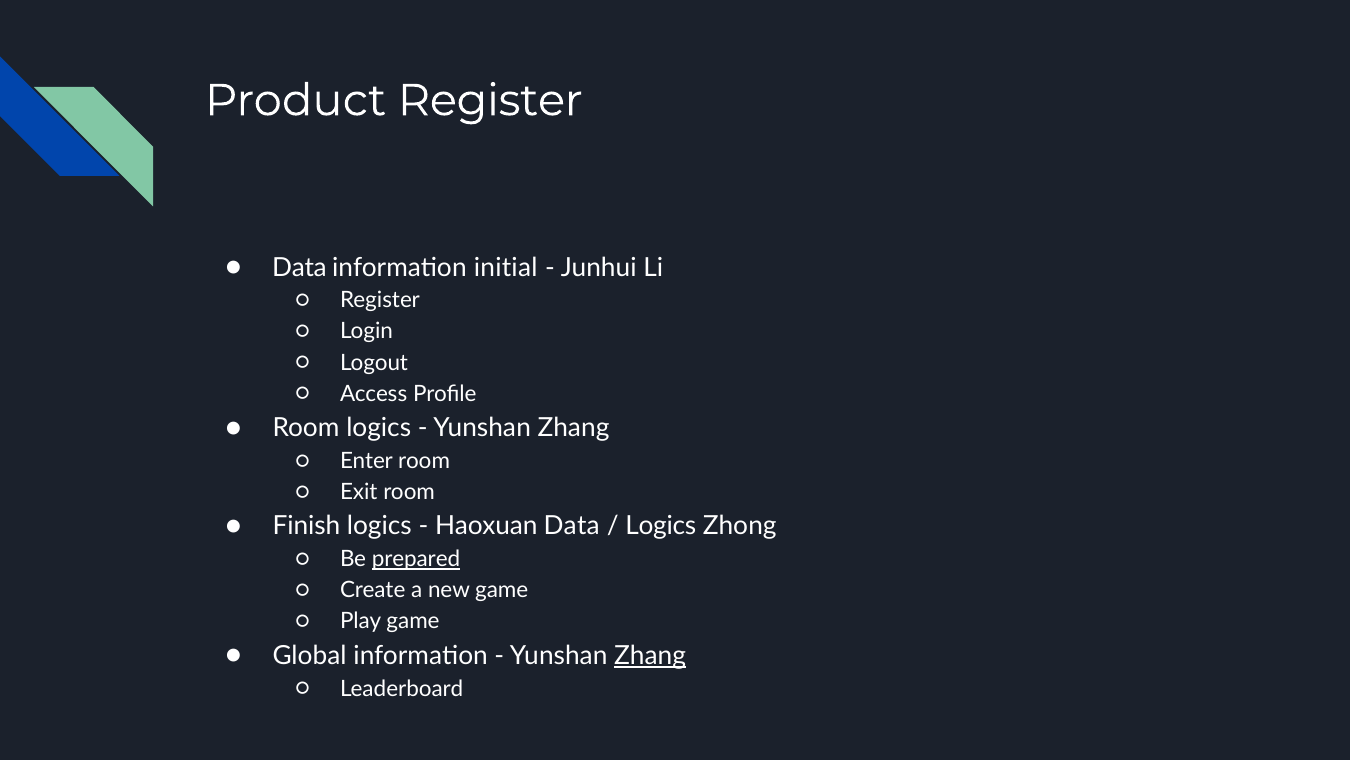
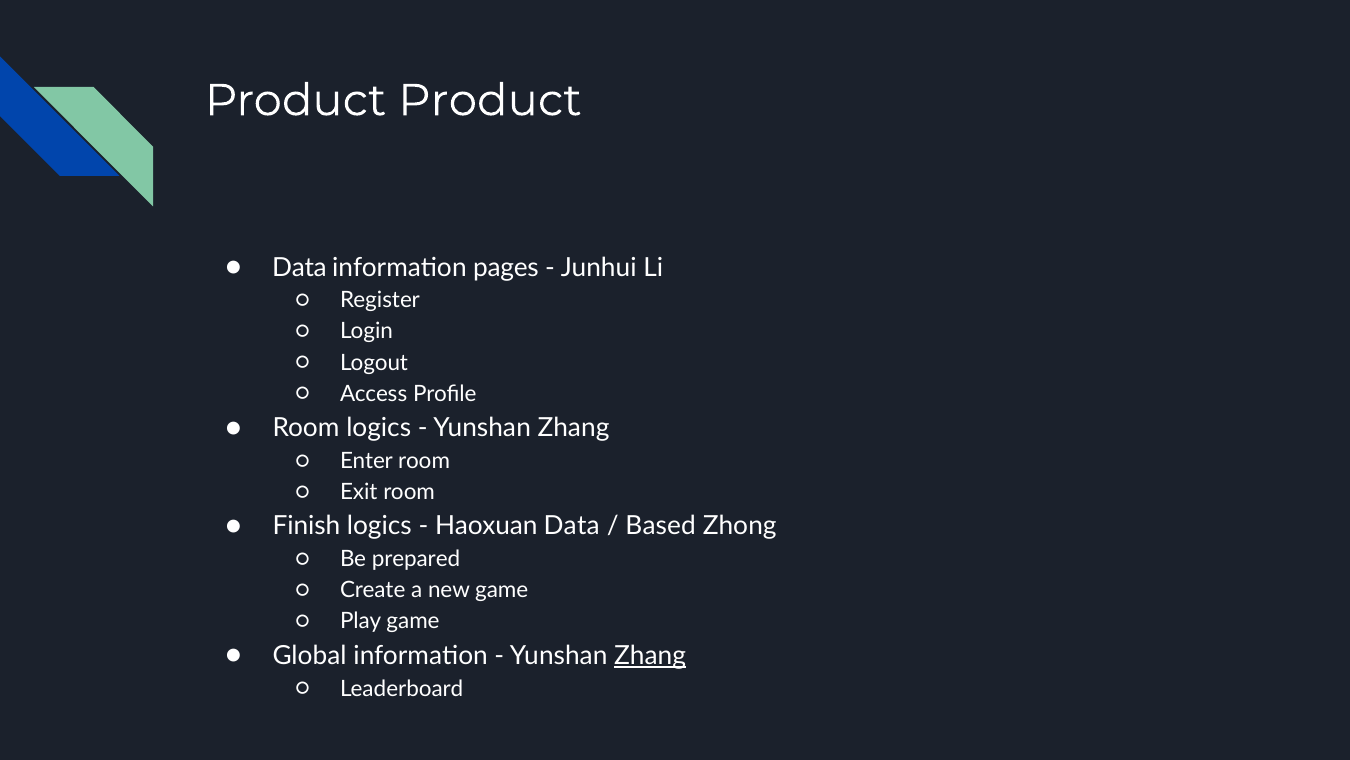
Product Register: Register -> Product (490, 100)
initial: initial -> pages (506, 267)
Logics: Logics -> Based (661, 526)
prepared underline: present -> none (416, 559)
